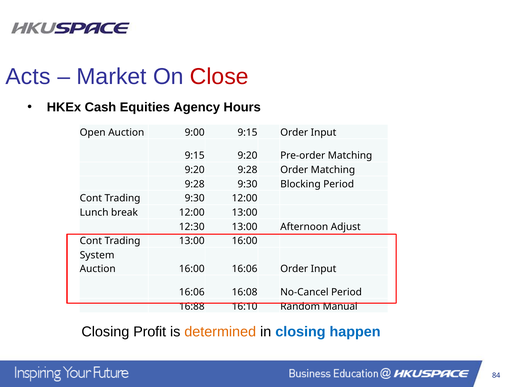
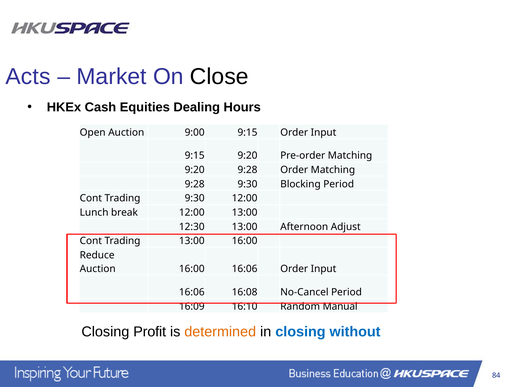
Close colour: red -> black (219, 77)
Agency: Agency -> Dealing (197, 107)
System: System -> Reduce (97, 255)
16:88: 16:88 -> 16:09 (192, 306)
happen: happen -> without (355, 332)
